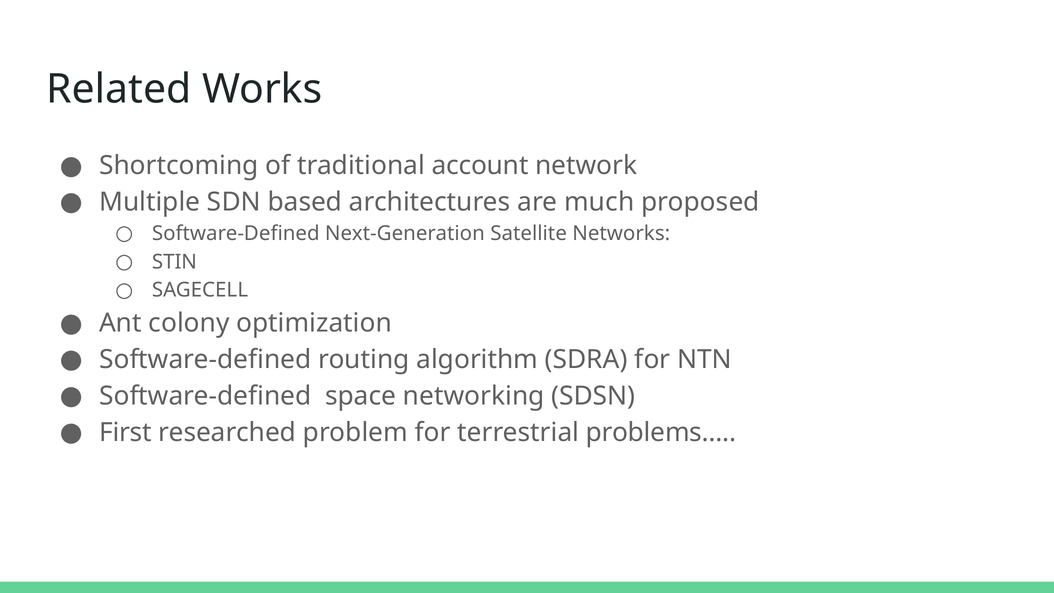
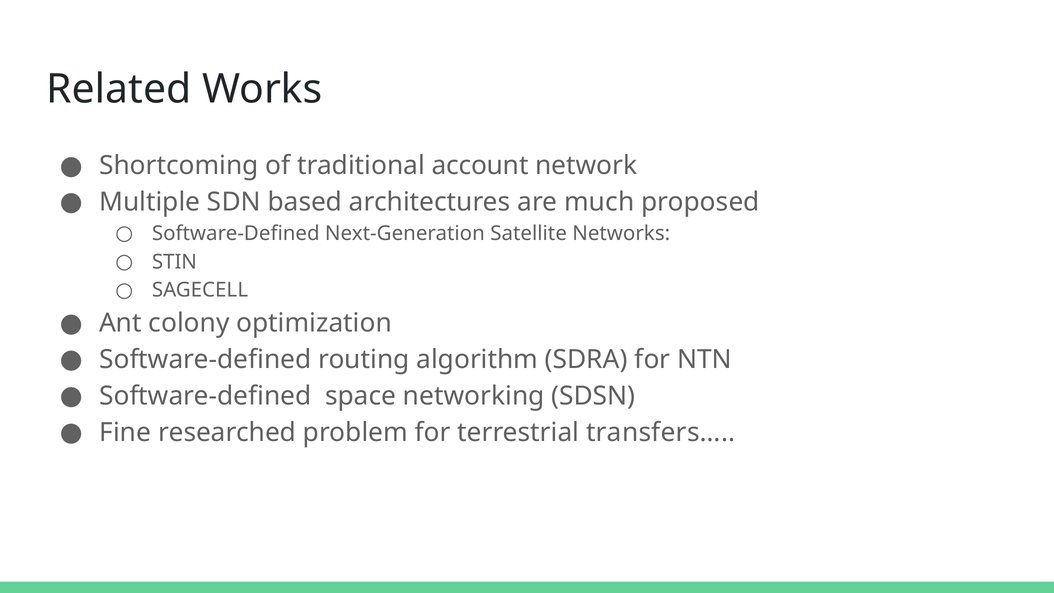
First: First -> Fine (125, 432)
problems…: problems… -> transfers… (661, 432)
